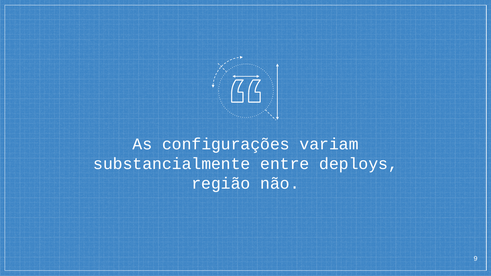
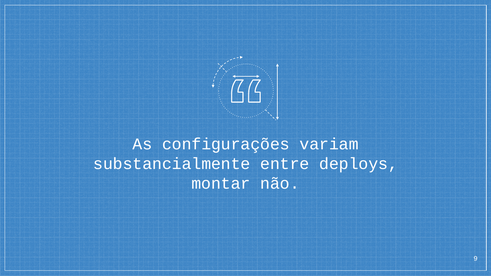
região: região -> montar (221, 184)
